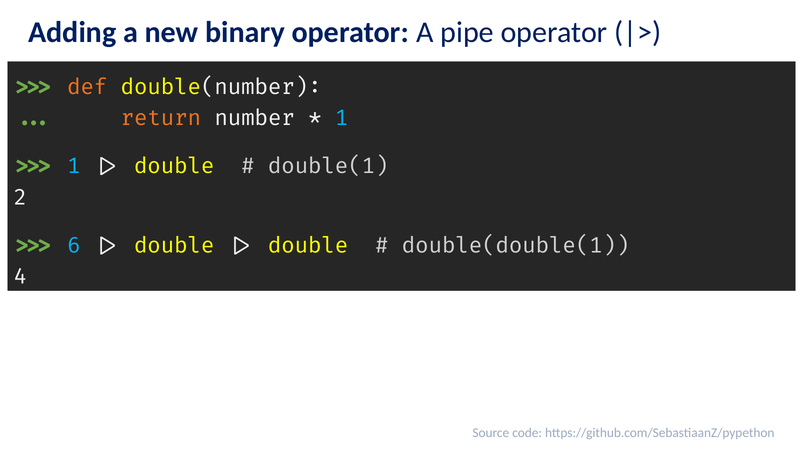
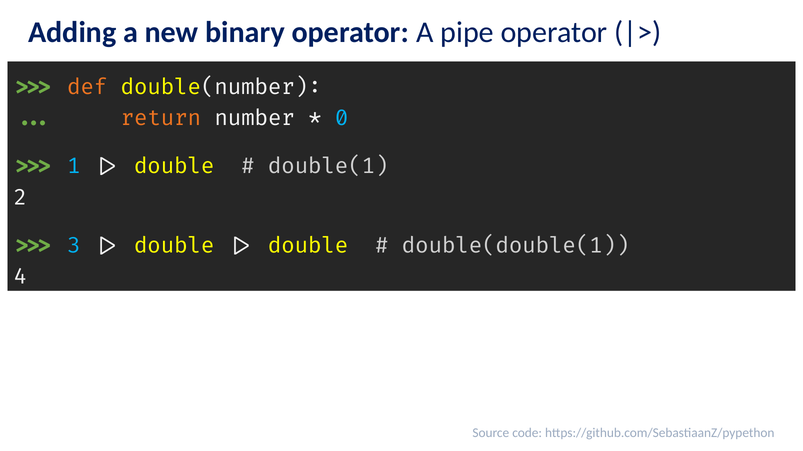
1: 1 -> 0 (342, 118)
6: 6 -> 3 (74, 246)
